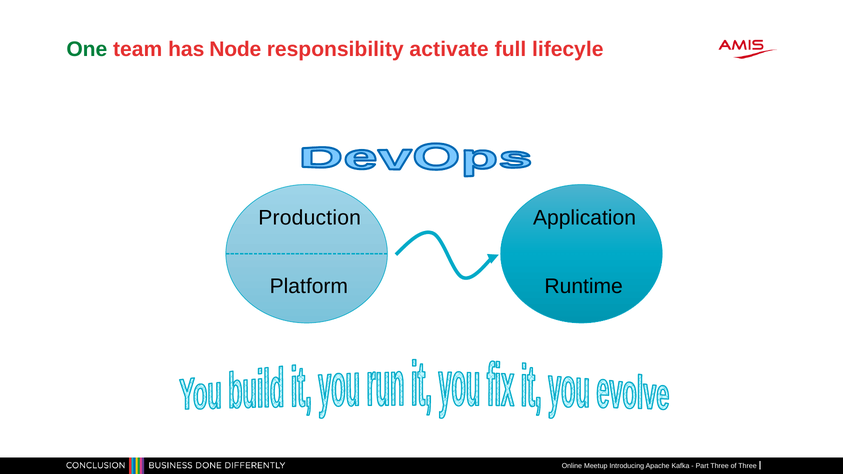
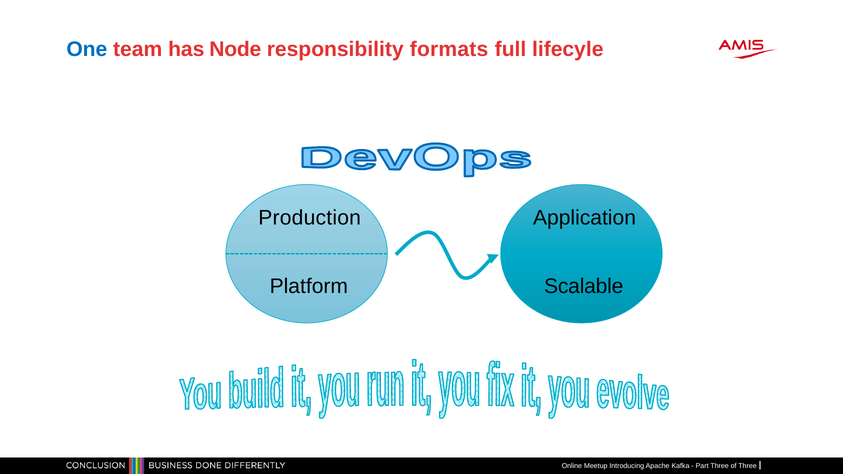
One colour: green -> blue (87, 49)
activate: activate -> formats (449, 49)
Runtime: Runtime -> Scalable (584, 287)
